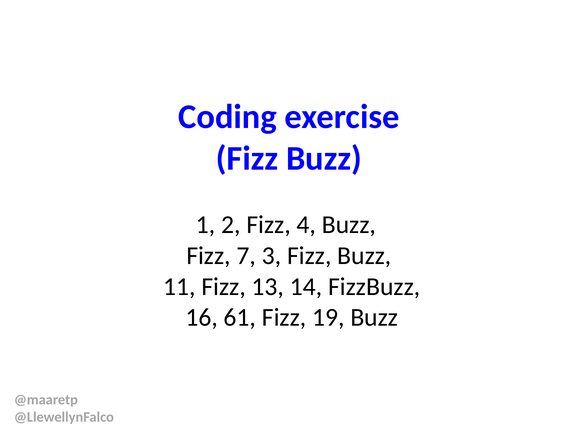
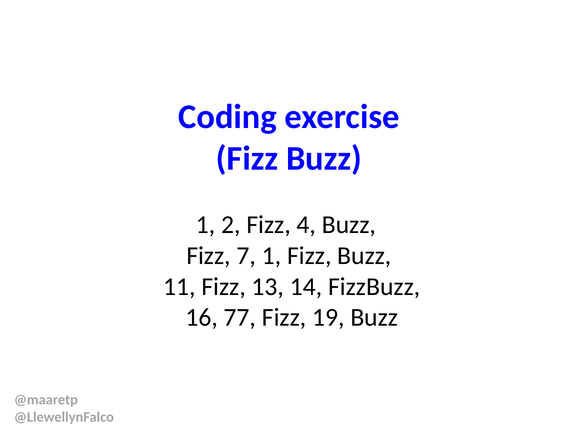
7 3: 3 -> 1 (271, 255)
61: 61 -> 77 (240, 317)
